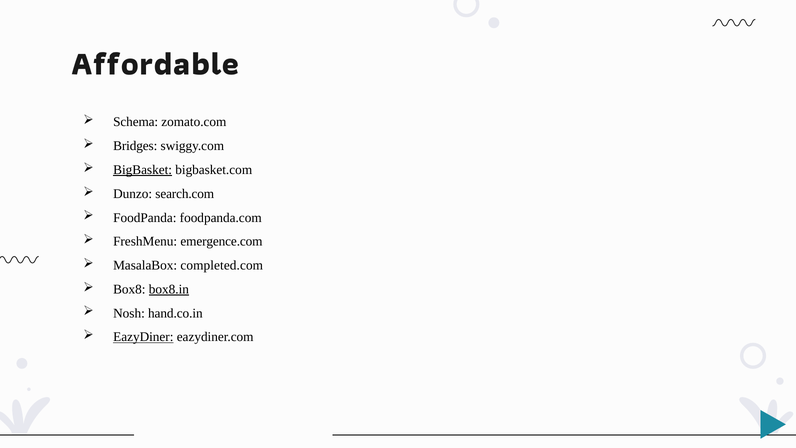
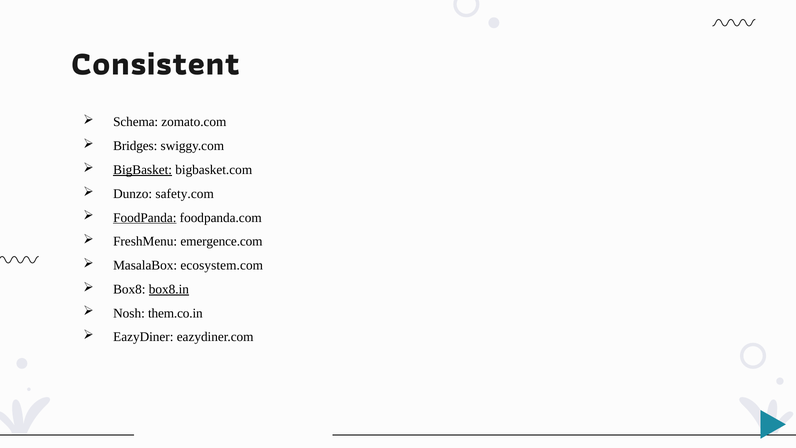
Affordable: Affordable -> Consistent (155, 64)
search.com: search.com -> safety.com (185, 194)
FoodPanda underline: none -> present (145, 218)
completed.com: completed.com -> ecosystem.com (222, 265)
hand.co.in: hand.co.in -> them.co.in (175, 313)
EazyDiner underline: present -> none (143, 337)
